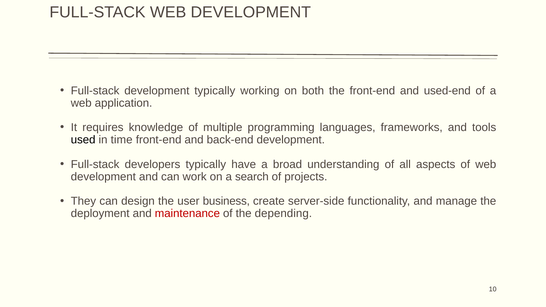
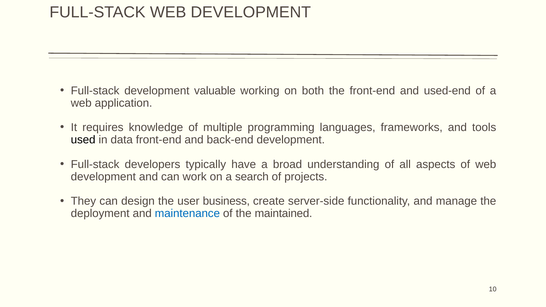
development typically: typically -> valuable (215, 91)
time: time -> data (122, 140)
maintenance colour: red -> blue (187, 214)
depending: depending -> maintained (283, 214)
